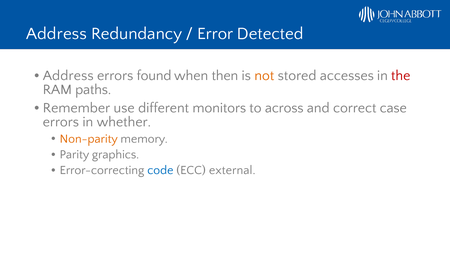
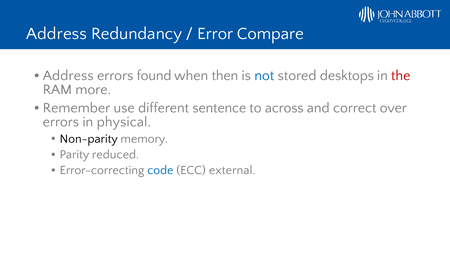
Detected: Detected -> Compare (270, 34)
not colour: orange -> blue (264, 76)
accesses: accesses -> desktops (347, 76)
paths: paths -> more (93, 90)
monitors: monitors -> sentence (219, 108)
case: case -> over (393, 108)
whether: whether -> physical (124, 122)
Non-parity colour: orange -> black (89, 139)
graphics: graphics -> reduced (115, 155)
